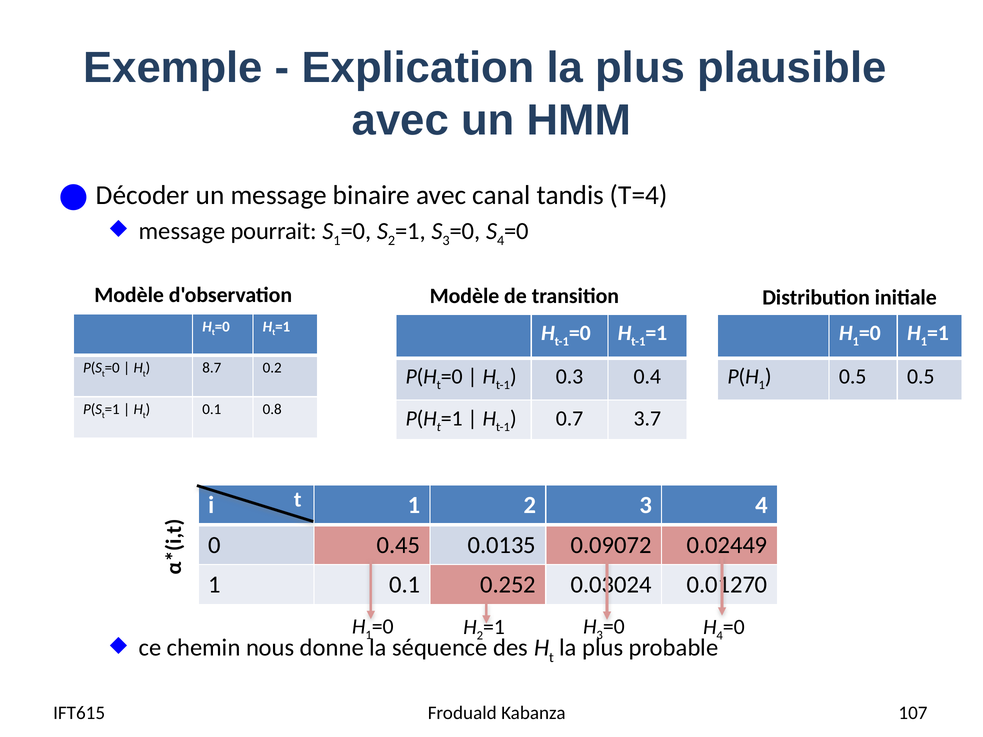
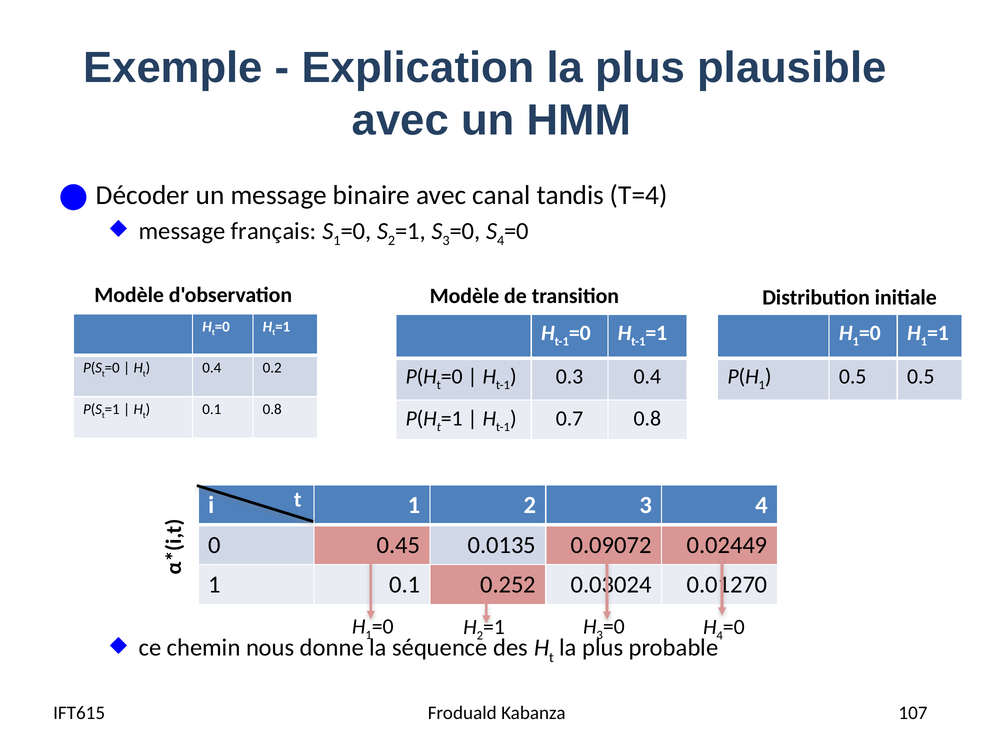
pourrait: pourrait -> français (274, 231)
8.7: 8.7 -> 0.4 (212, 368)
0.7 3.7: 3.7 -> 0.8 (647, 419)
